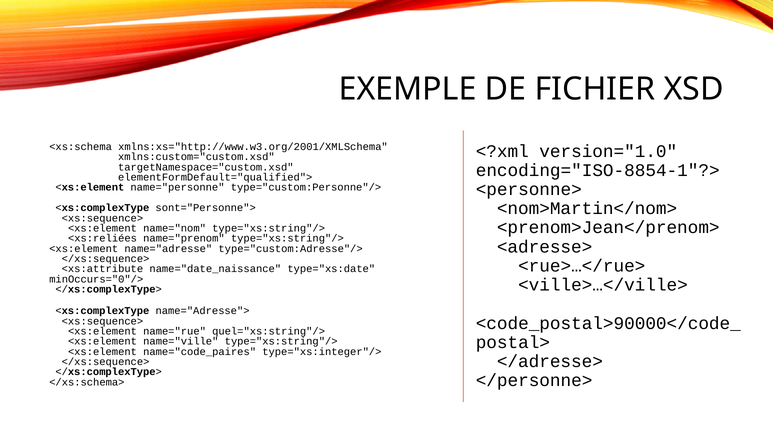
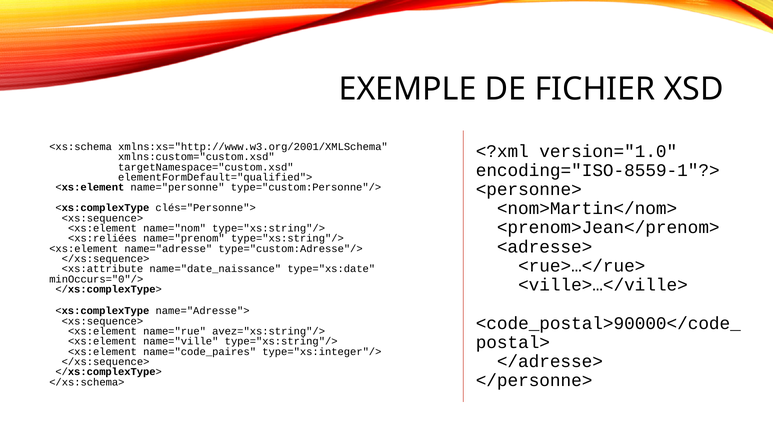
encoding="ISO-8854-1"?>: encoding="ISO-8854-1"?> -> encoding="ISO-8559-1"?> (598, 170)
sont="Personne">: sont="Personne"> -> clés="Personne"> (206, 208)
quel="xs:string"/>: quel="xs:string"/> -> avez="xs:string"/> (269, 331)
